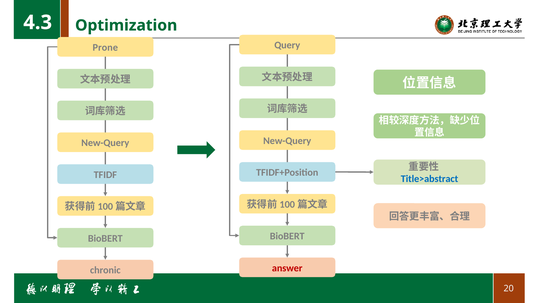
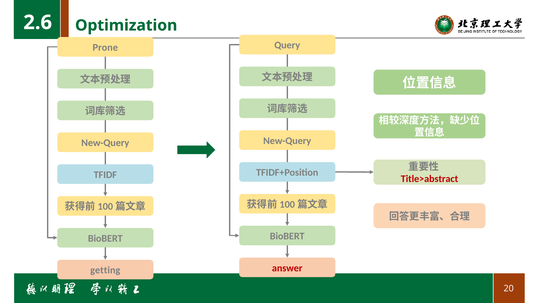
4.3: 4.3 -> 2.6 (38, 22)
Title>abstract colour: blue -> red (429, 179)
chronic: chronic -> getting (105, 270)
